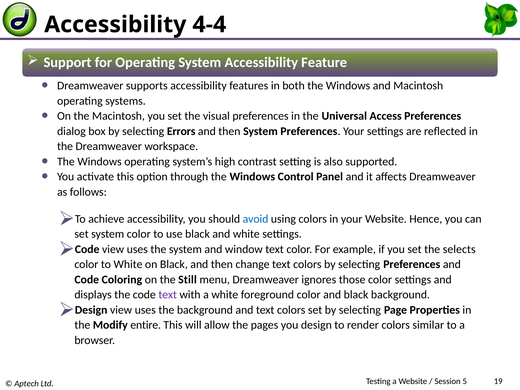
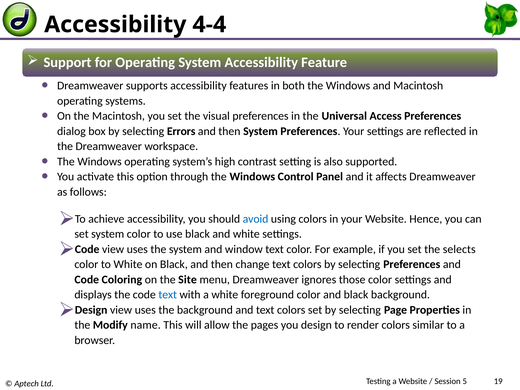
Still: Still -> Site (188, 280)
text colour: purple -> blue (168, 295)
entire: entire -> name (146, 325)
